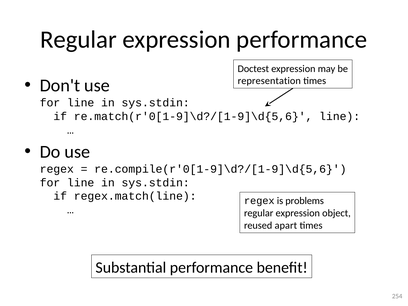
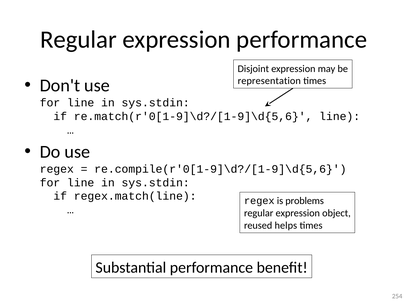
Doctest: Doctest -> Disjoint (253, 69)
apart: apart -> helps (286, 225)
